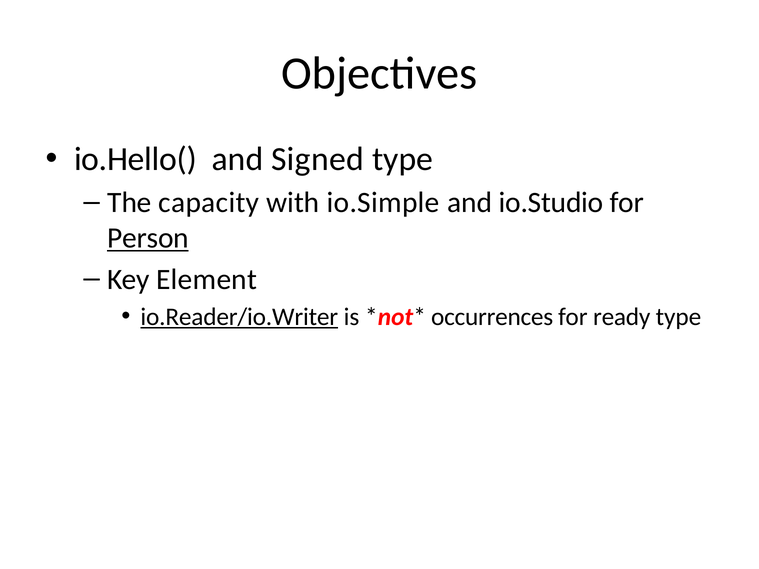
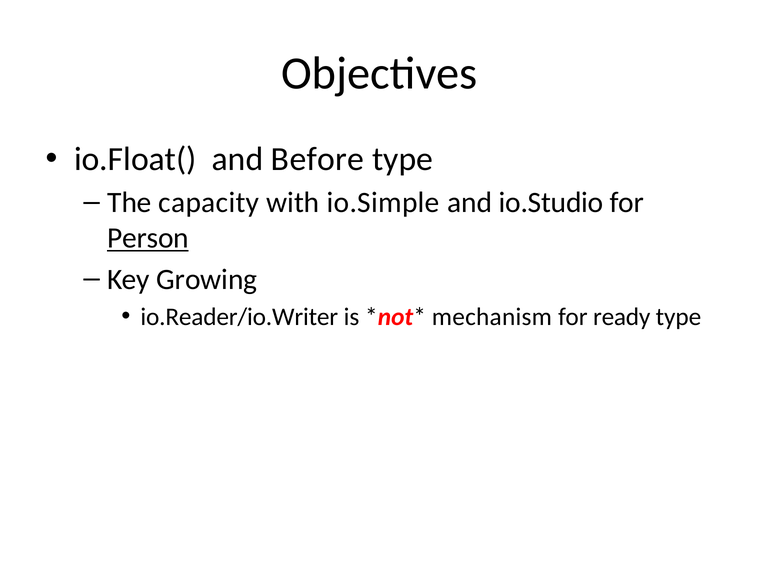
io.Hello(: io.Hello( -> io.Float( (135, 159)
Signed: Signed -> Before (318, 159)
Element: Element -> Growing (207, 279)
io.Reader/io.Writer underline: present -> none (239, 317)
occurrences: occurrences -> mechanism (492, 317)
